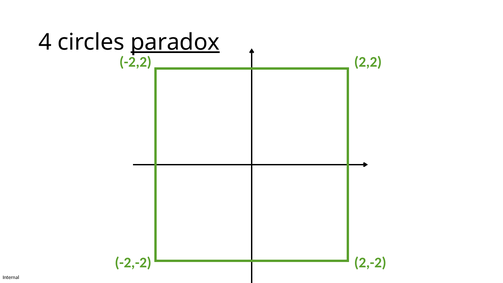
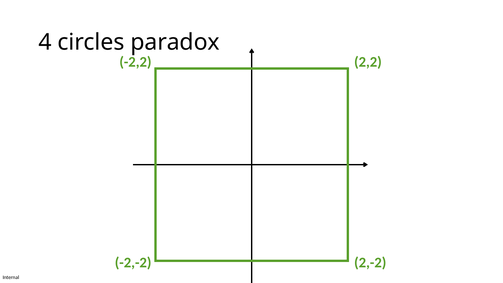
paradox underline: present -> none (175, 42)
